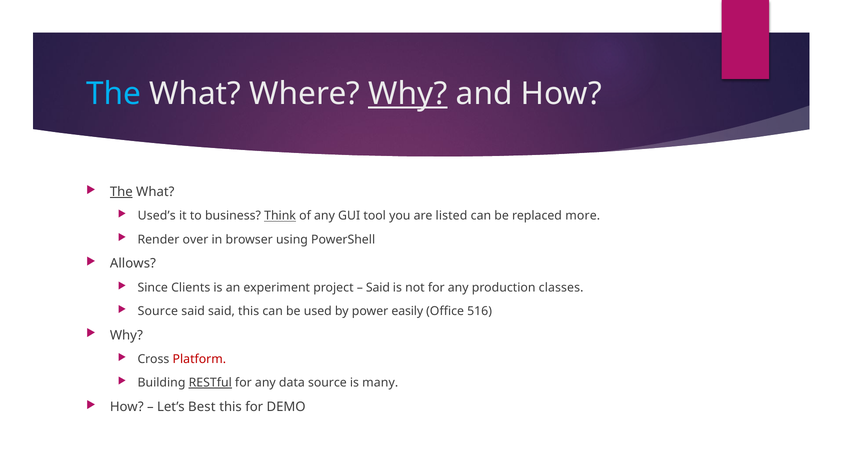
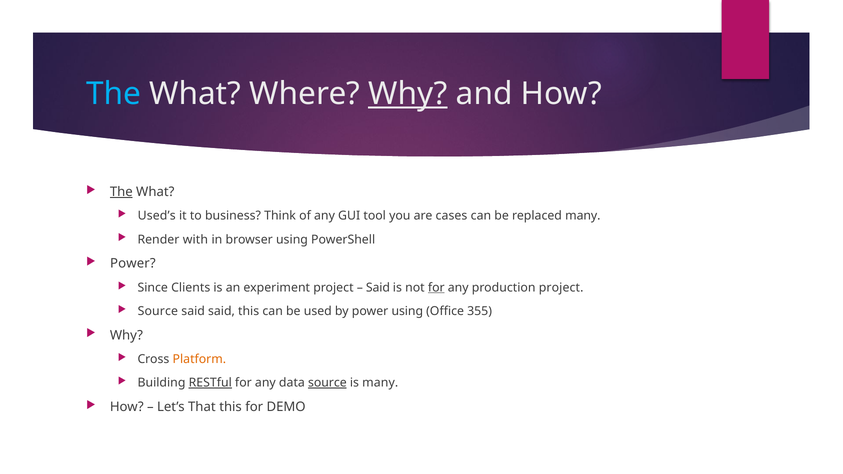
Think underline: present -> none (280, 216)
listed: listed -> cases (451, 216)
replaced more: more -> many (583, 216)
over: over -> with (195, 240)
Allows: Allows -> Power (133, 264)
for underline: none -> present (436, 288)
production classes: classes -> project (561, 288)
power easily: easily -> using (407, 311)
516: 516 -> 355 (480, 311)
Platform colour: red -> orange (199, 359)
source underline: none -> present (327, 383)
Best: Best -> That (202, 407)
